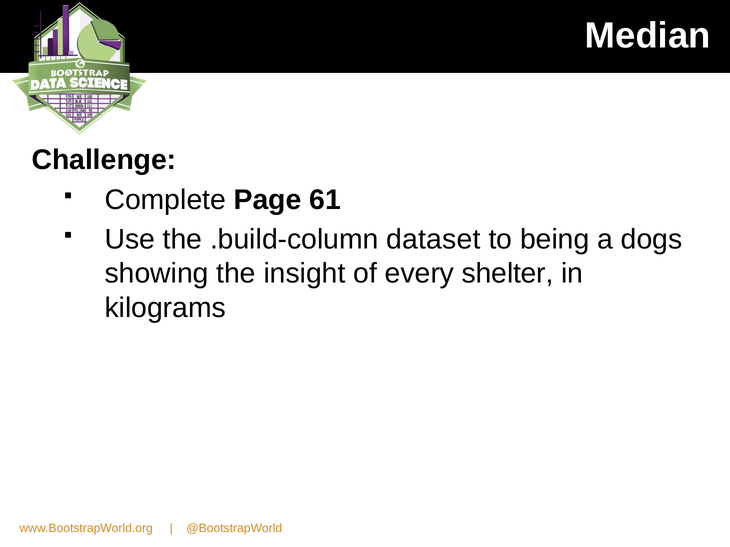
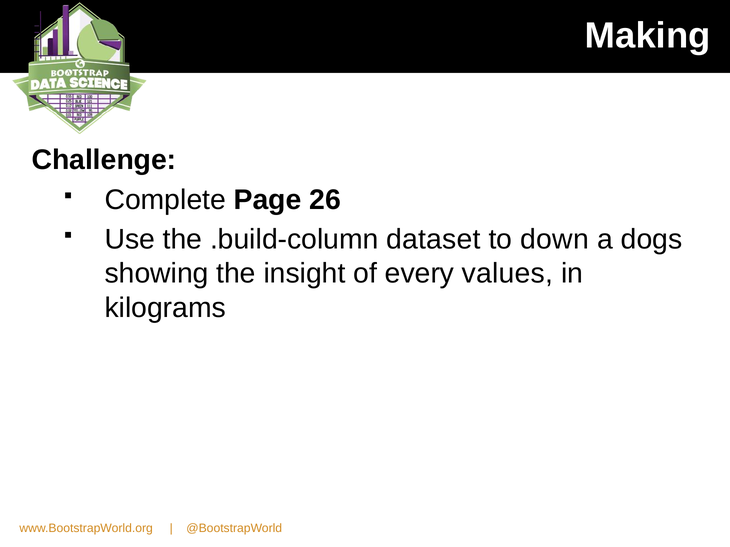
Median: Median -> Making (648, 36)
61: 61 -> 26 (325, 200)
being: being -> down (555, 240)
shelter: shelter -> values (507, 274)
